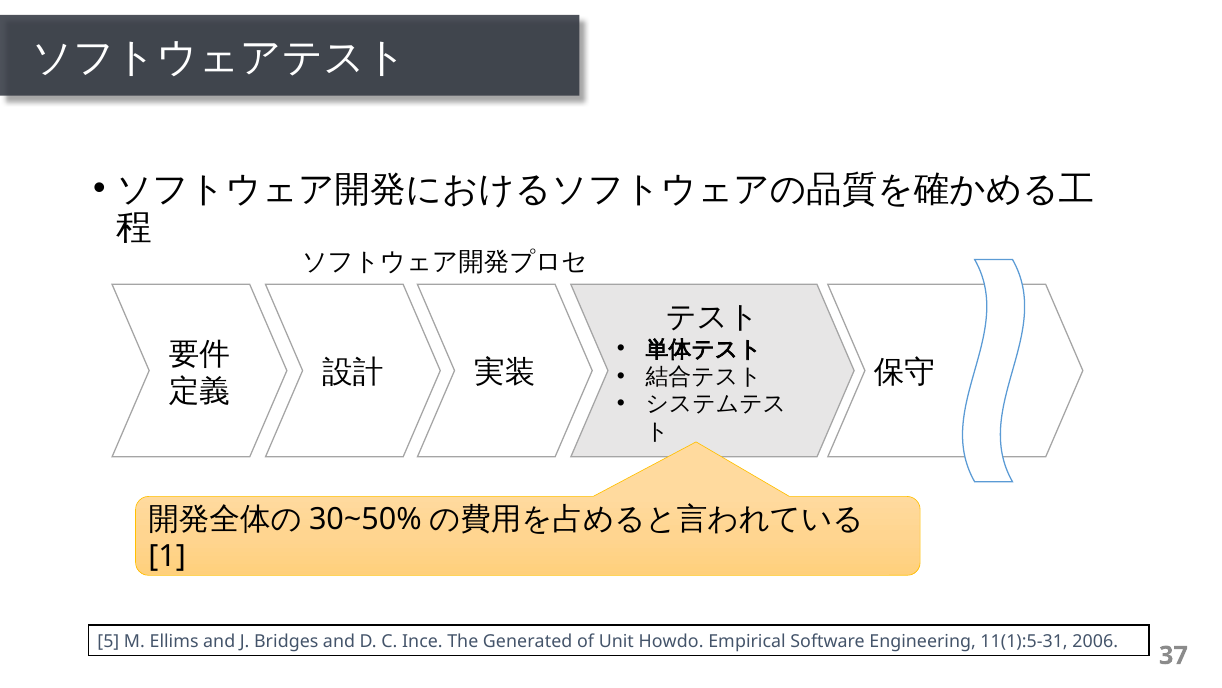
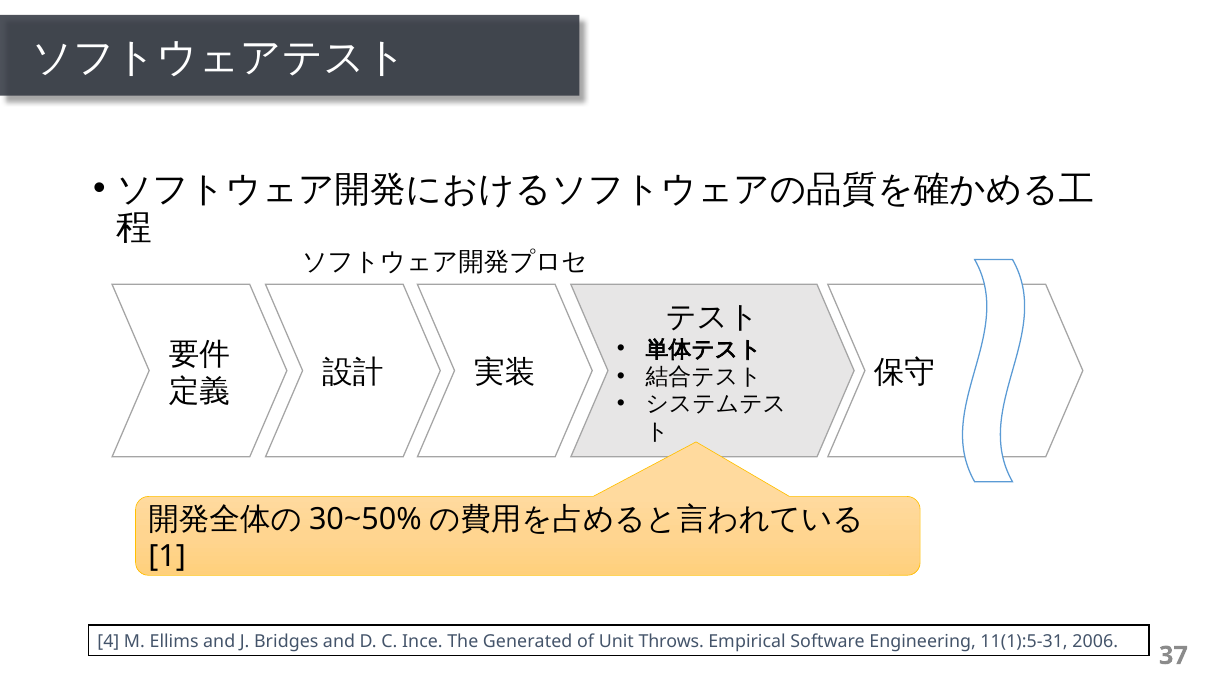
5: 5 -> 4 (108, 641)
Howdo: Howdo -> Throws (671, 641)
